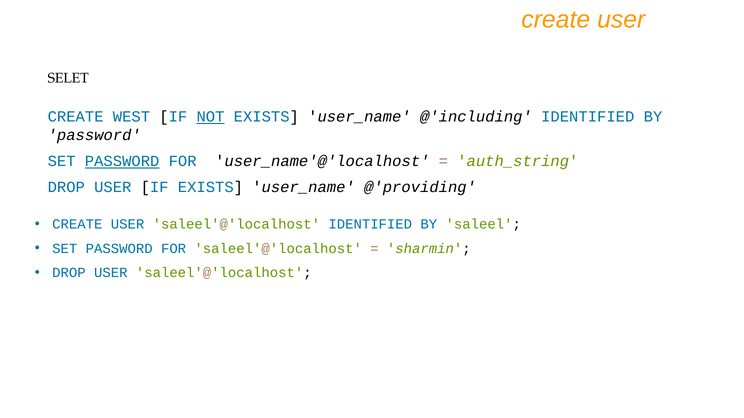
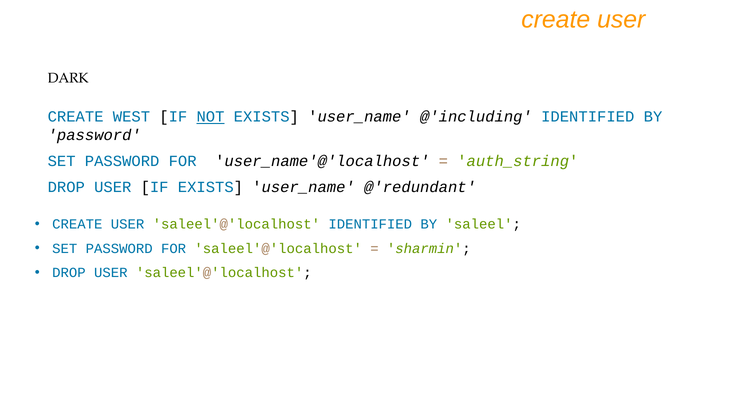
SELET: SELET -> DARK (68, 78)
PASSWORD underline: present -> none (122, 162)
@'providing: @'providing -> @'redundant (420, 188)
